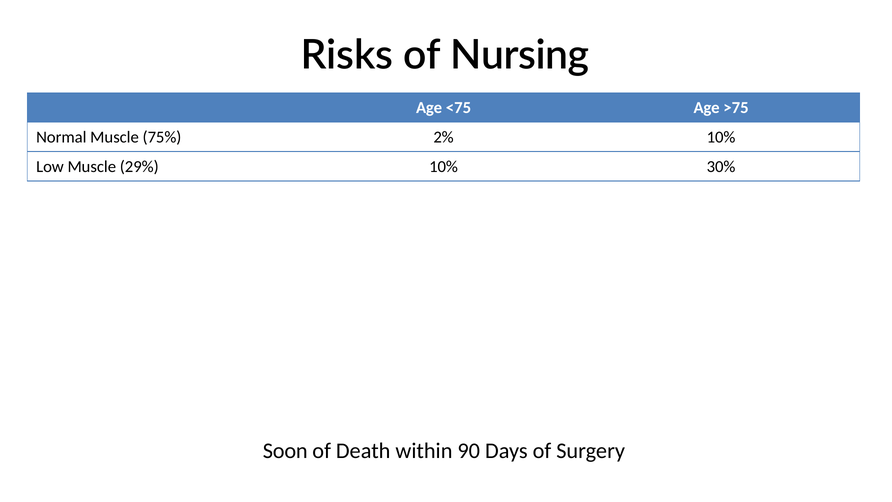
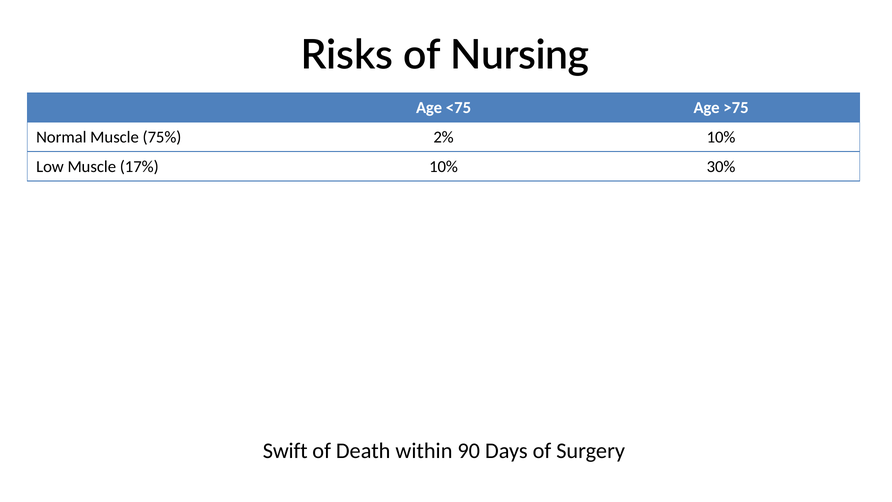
29%: 29% -> 17% (139, 166)
Soon: Soon -> Swift (285, 450)
